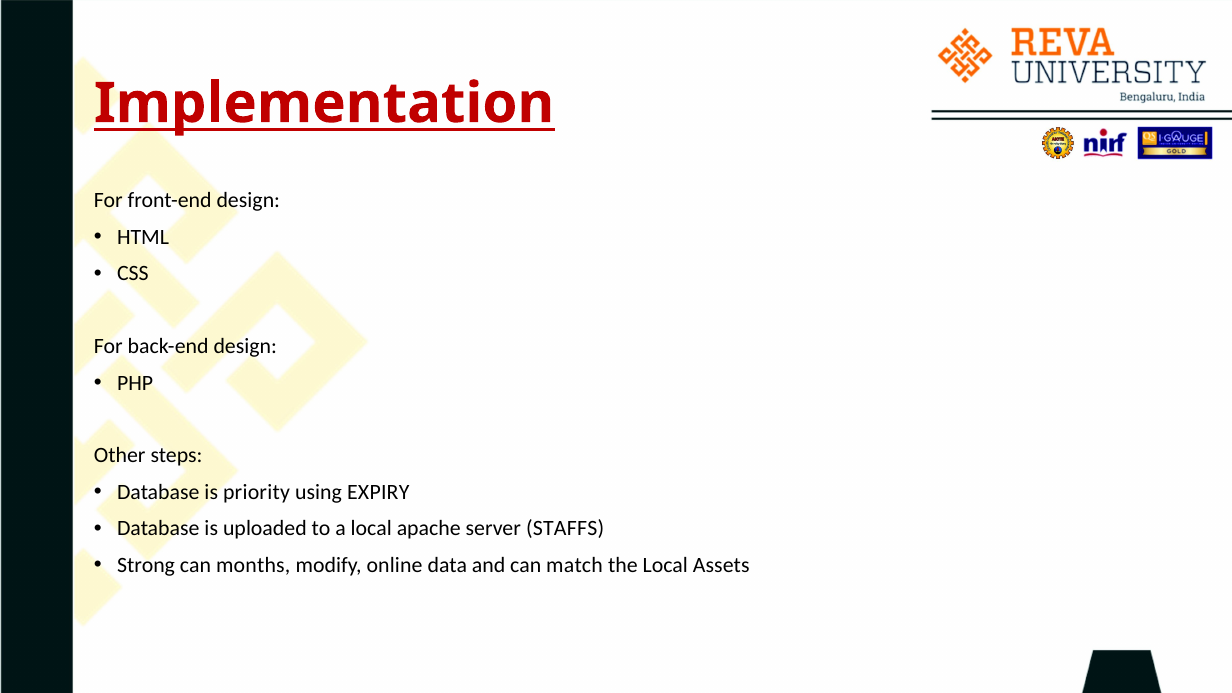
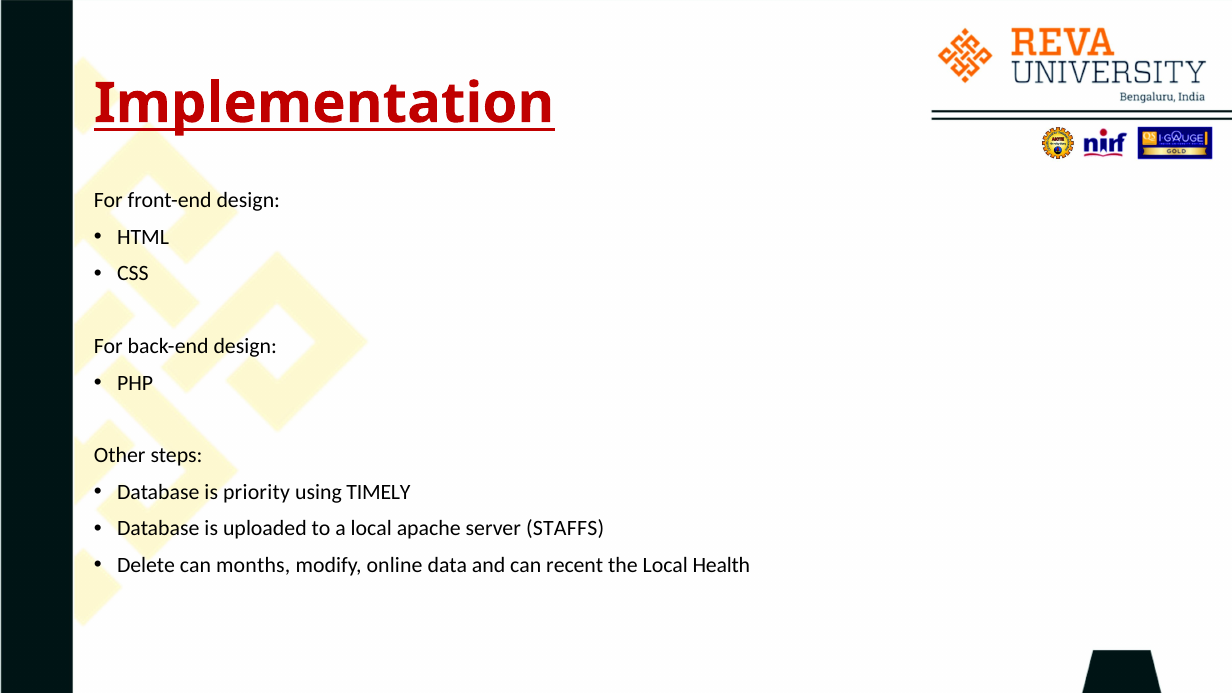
EXPIRY: EXPIRY -> TIMELY (378, 492)
Strong: Strong -> Delete (146, 565)
match: match -> recent (575, 565)
Assets: Assets -> Health (721, 565)
